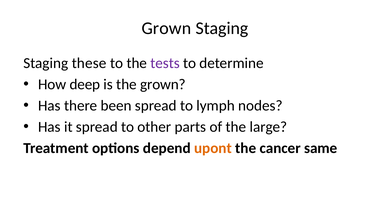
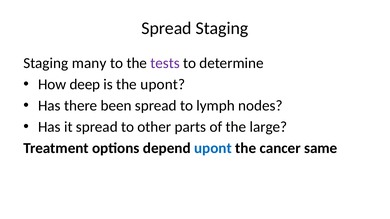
Grown: Grown -> Spread (167, 28)
these: these -> many (89, 63)
the grown: grown -> upont (163, 85)
upont colour: orange -> blue (213, 148)
